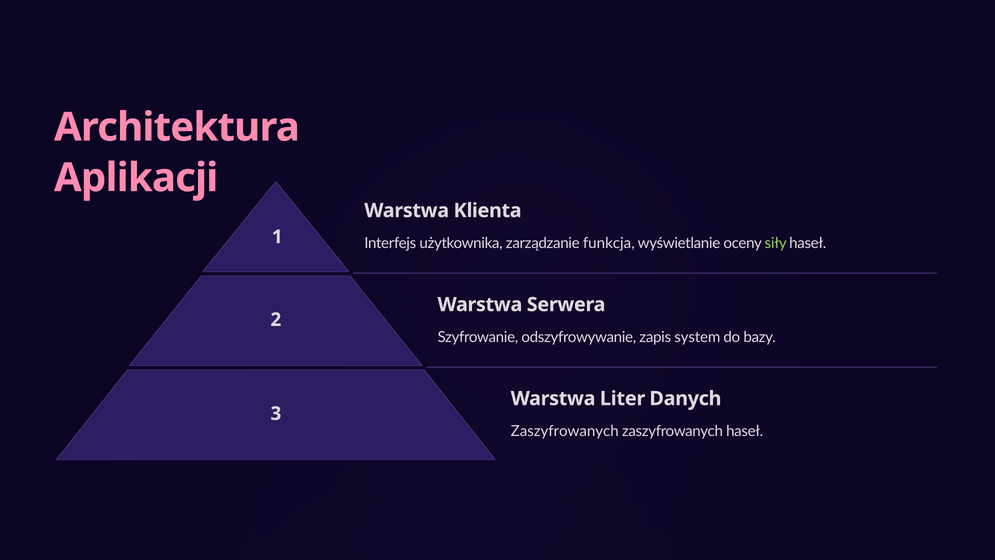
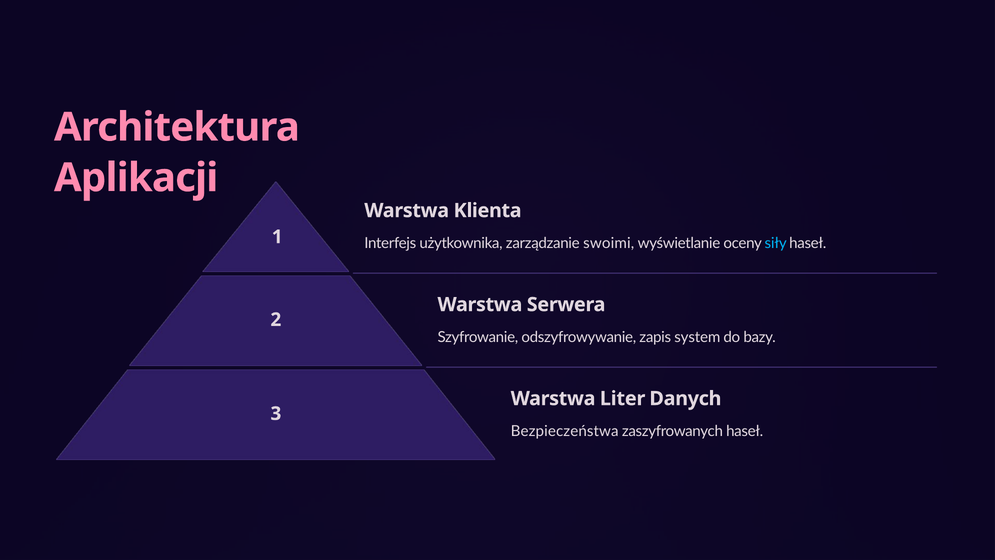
funkcja: funkcja -> swoimi (609, 243)
siły colour: light green -> light blue (776, 243)
Zaszyfrowanych: Zaszyfrowanych -> Bezpieczeństwa (565, 431)
